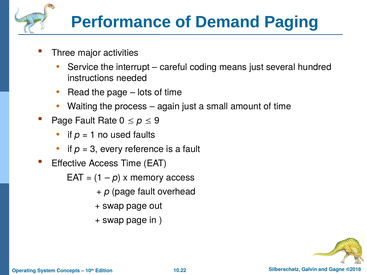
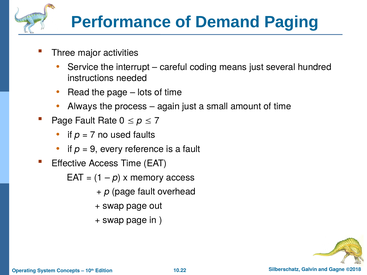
Waiting: Waiting -> Always (82, 107)
9: 9 -> 7 (157, 121)
1: 1 -> 7 (93, 135)
3: 3 -> 9 (94, 149)
